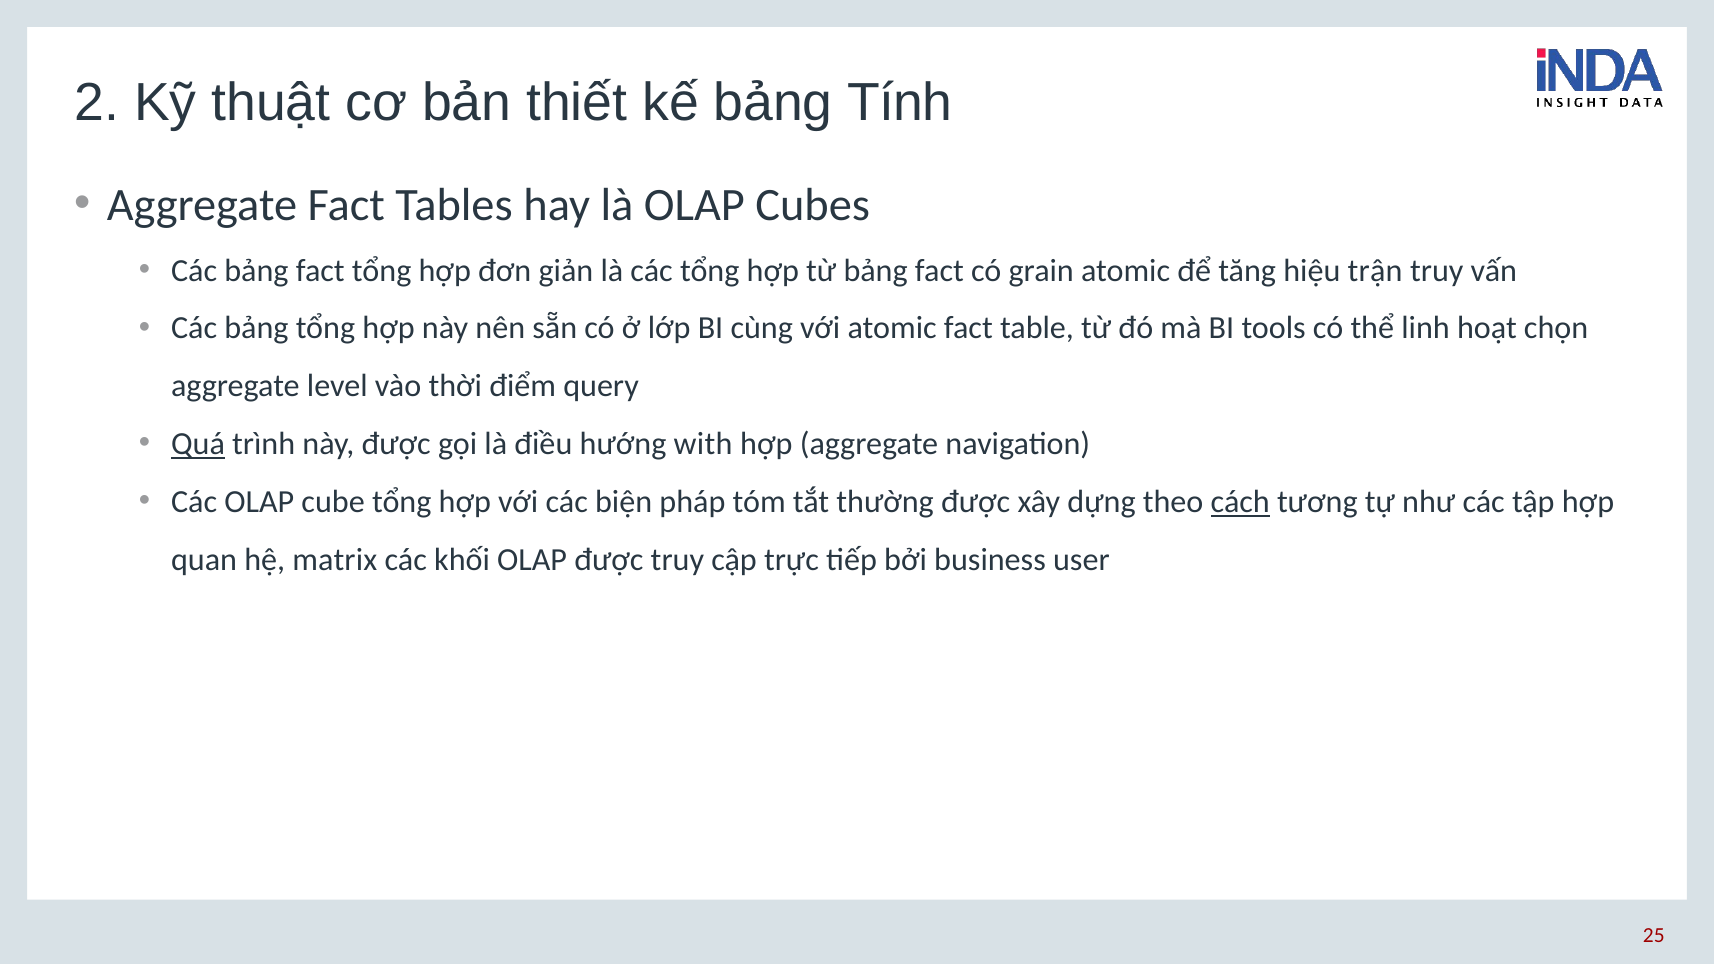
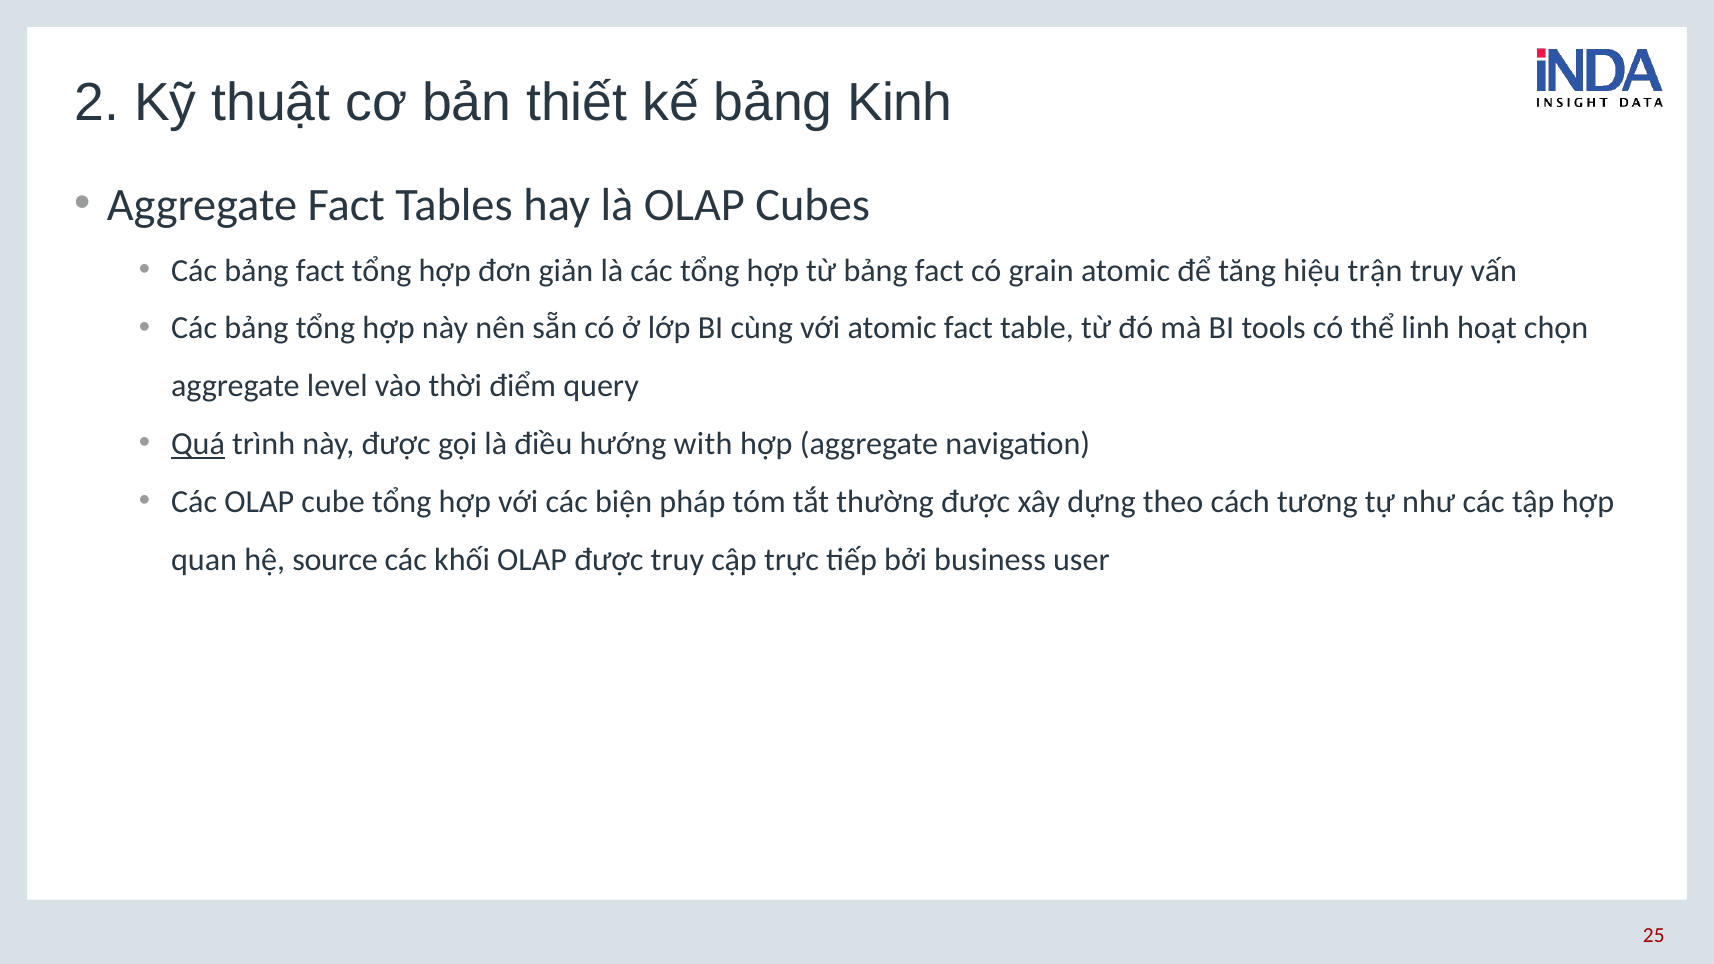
Tính: Tính -> Kinh (900, 103)
cách underline: present -> none (1240, 502)
matrix: matrix -> source (335, 560)
